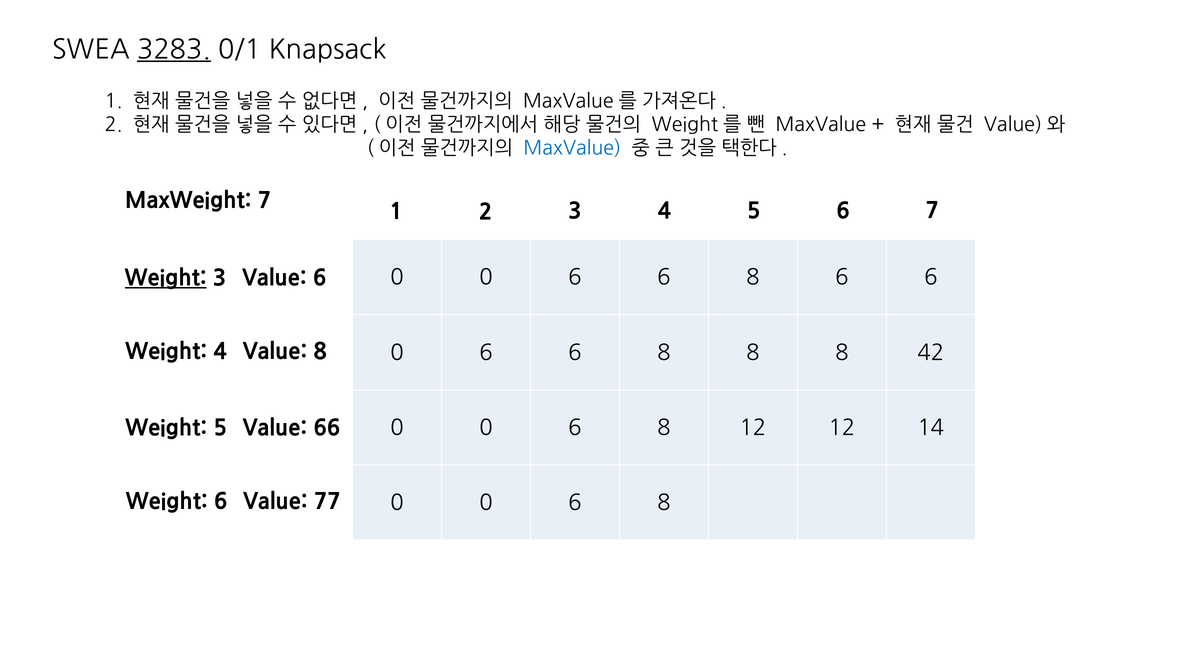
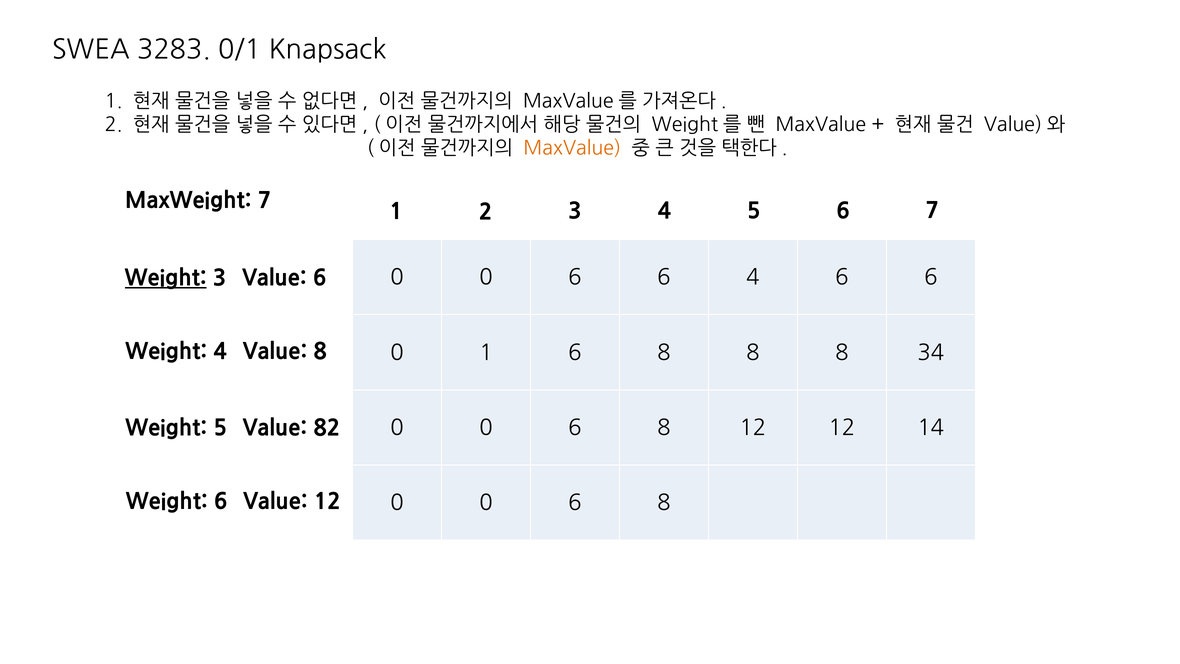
3283 underline: present -> none (174, 50)
MaxValue colour: blue -> orange (572, 148)
8: 8 -> 4 (753, 277)
6: 6 -> 1 (486, 353)
42: 42 -> 34 (931, 353)
66: 66 -> 82 (327, 428)
Value 77: 77 -> 12 (327, 502)
